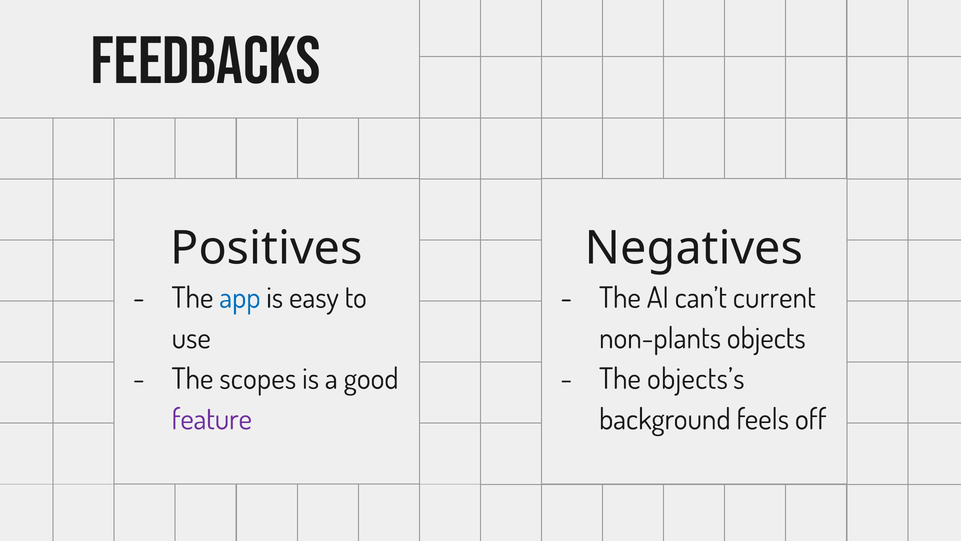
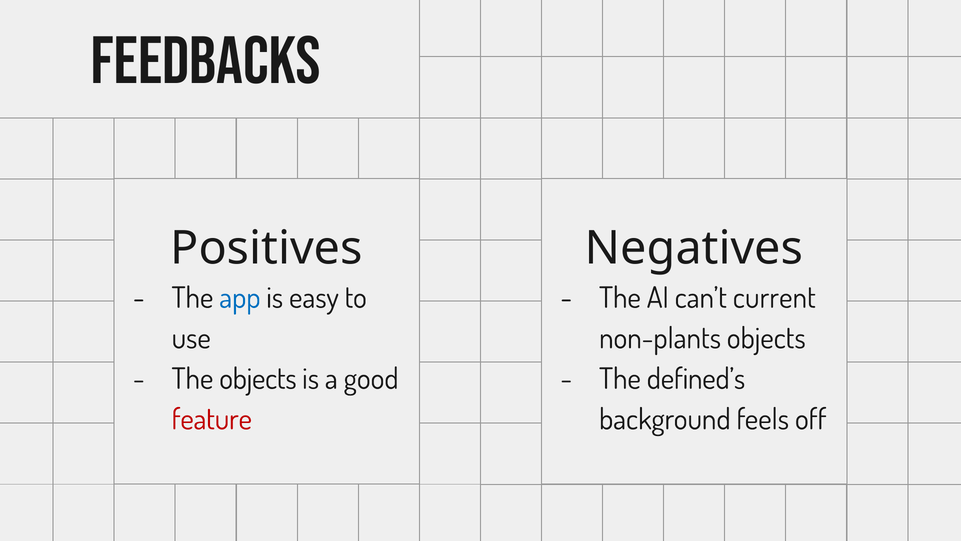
The scopes: scopes -> objects (258, 379)
objects’s: objects’s -> defined’s (696, 379)
feature colour: purple -> red (212, 419)
